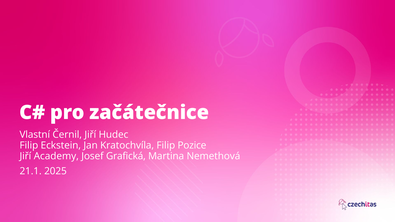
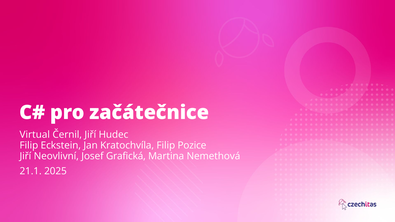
Vlastní: Vlastní -> Virtual (35, 135)
Academy: Academy -> Neovlivní (56, 156)
